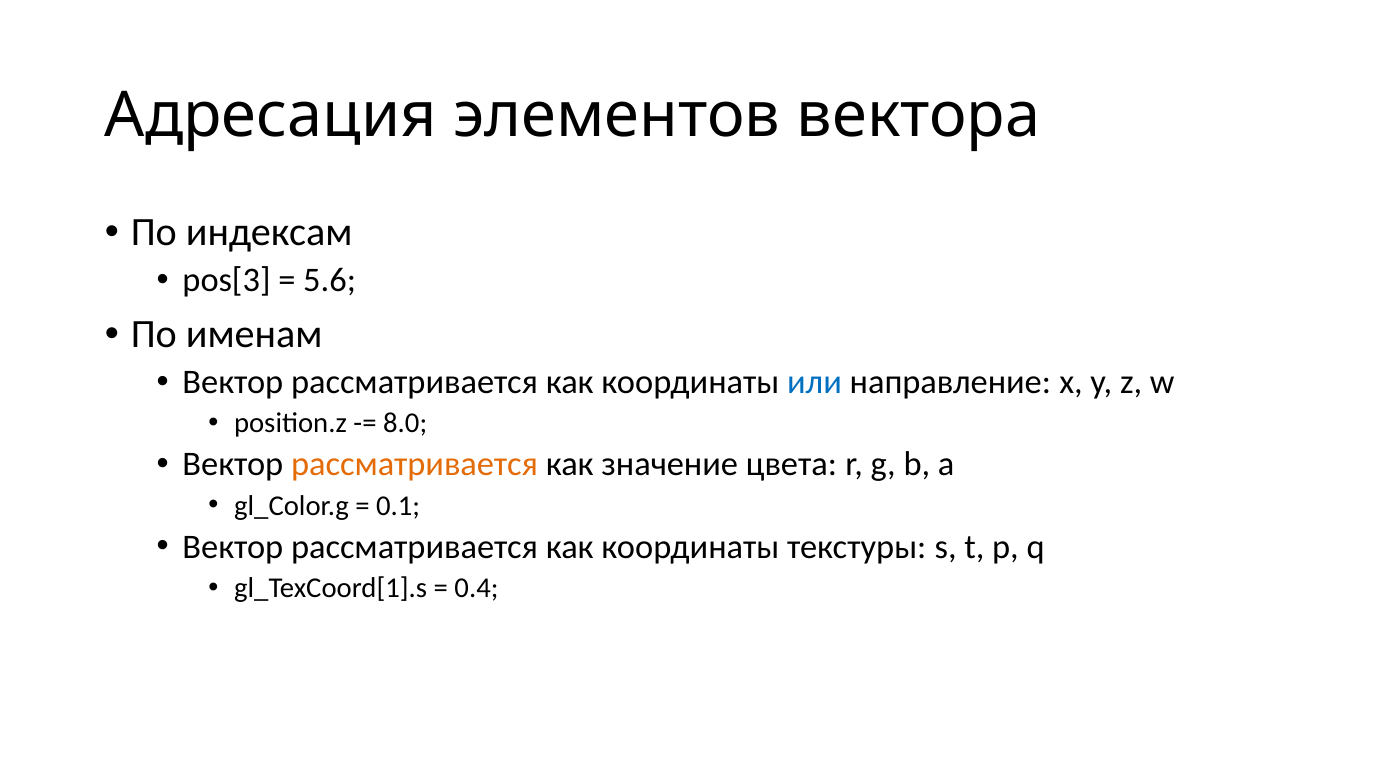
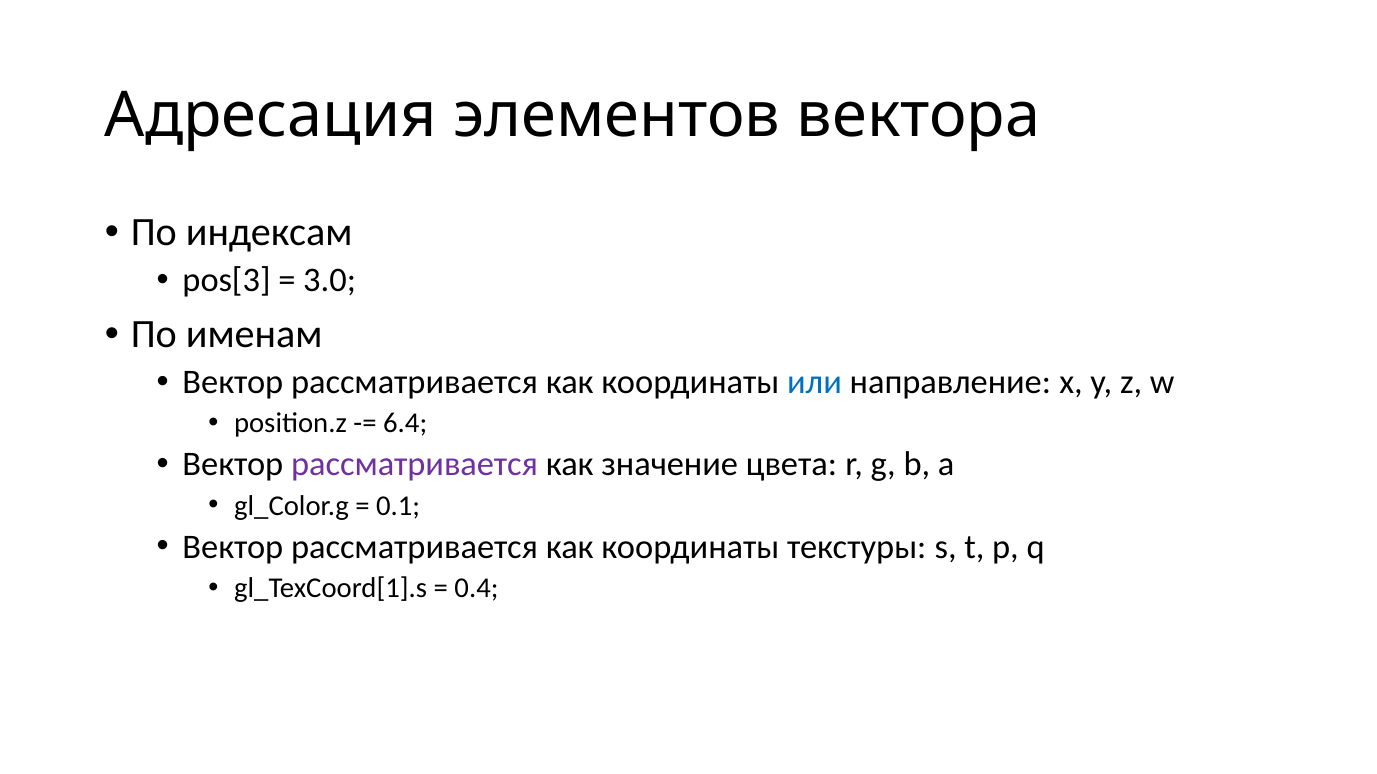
5.6: 5.6 -> 3.0 (330, 280)
8.0: 8.0 -> 6.4 (405, 424)
рассматривается colour: orange -> purple (415, 465)
